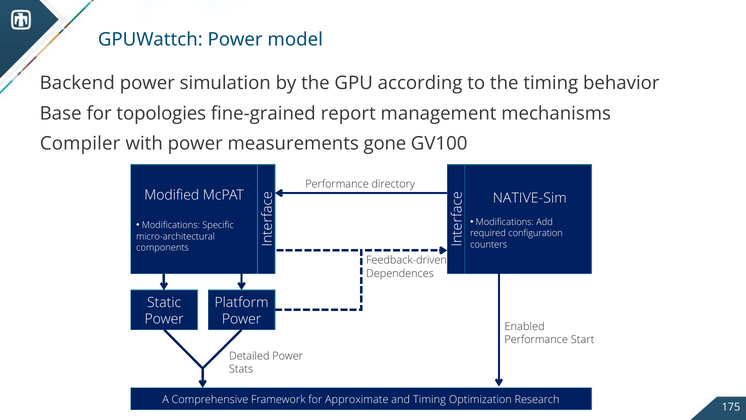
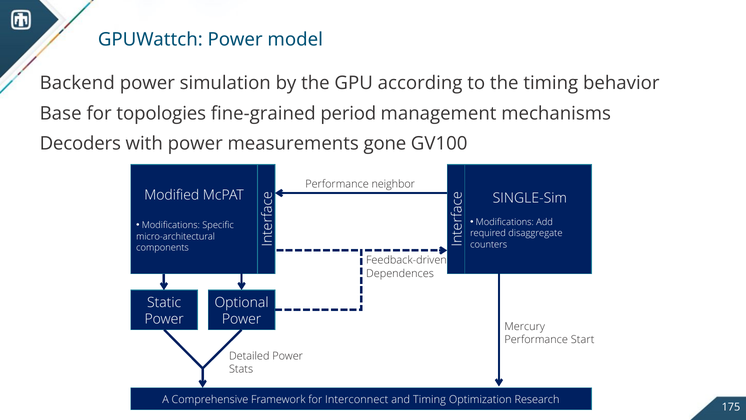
report: report -> period (348, 113)
Compiler: Compiler -> Decoders (80, 144)
directory: directory -> neighbor (393, 184)
NATIVE-Sim: NATIVE-Sim -> SINGLE-Sim (530, 198)
configuration: configuration -> disaggregate (535, 233)
Platform: Platform -> Optional (242, 302)
Enabled: Enabled -> Mercury (525, 326)
Approximate: Approximate -> Interconnect (357, 399)
